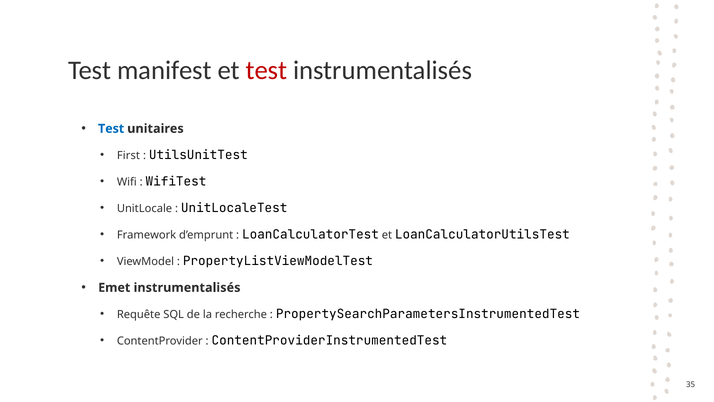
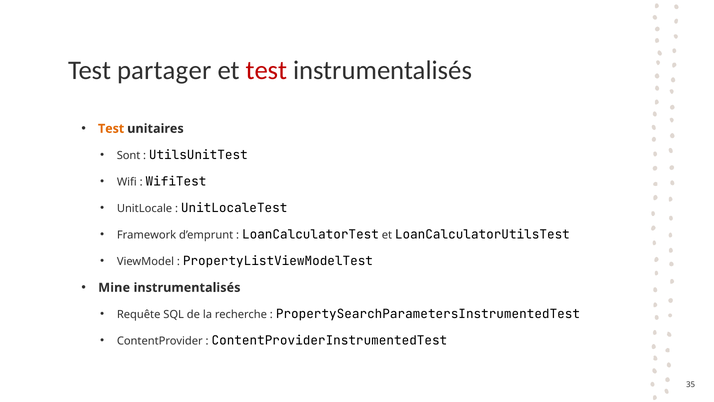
manifest: manifest -> partager (164, 70)
Test colour: blue -> orange (111, 129)
First: First -> Sont (129, 155)
Emet: Emet -> Mine (114, 287)
